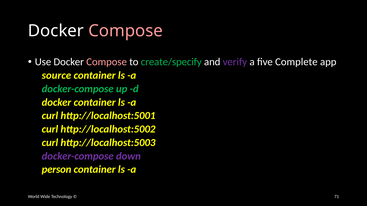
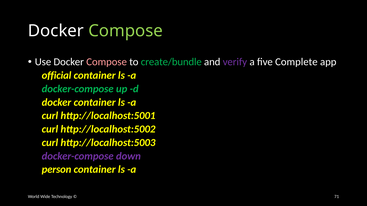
Compose colour: pink -> light green (126, 31)
create/specify: create/specify -> create/bundle (171, 62)
source: source -> official (57, 76)
